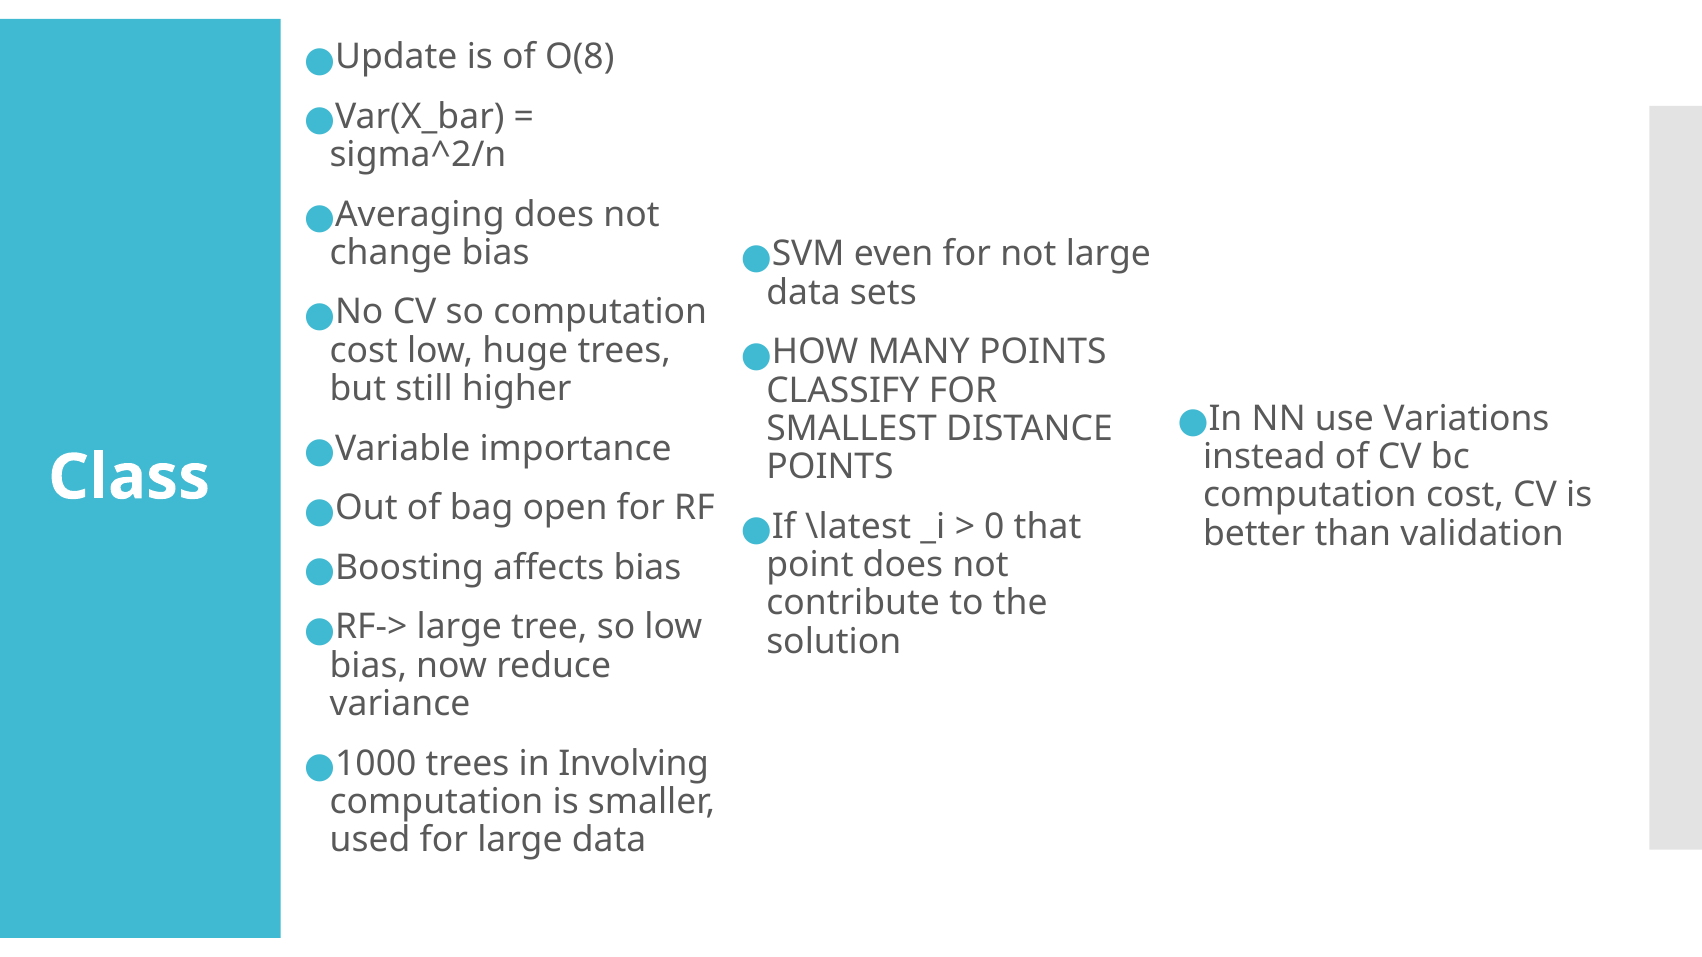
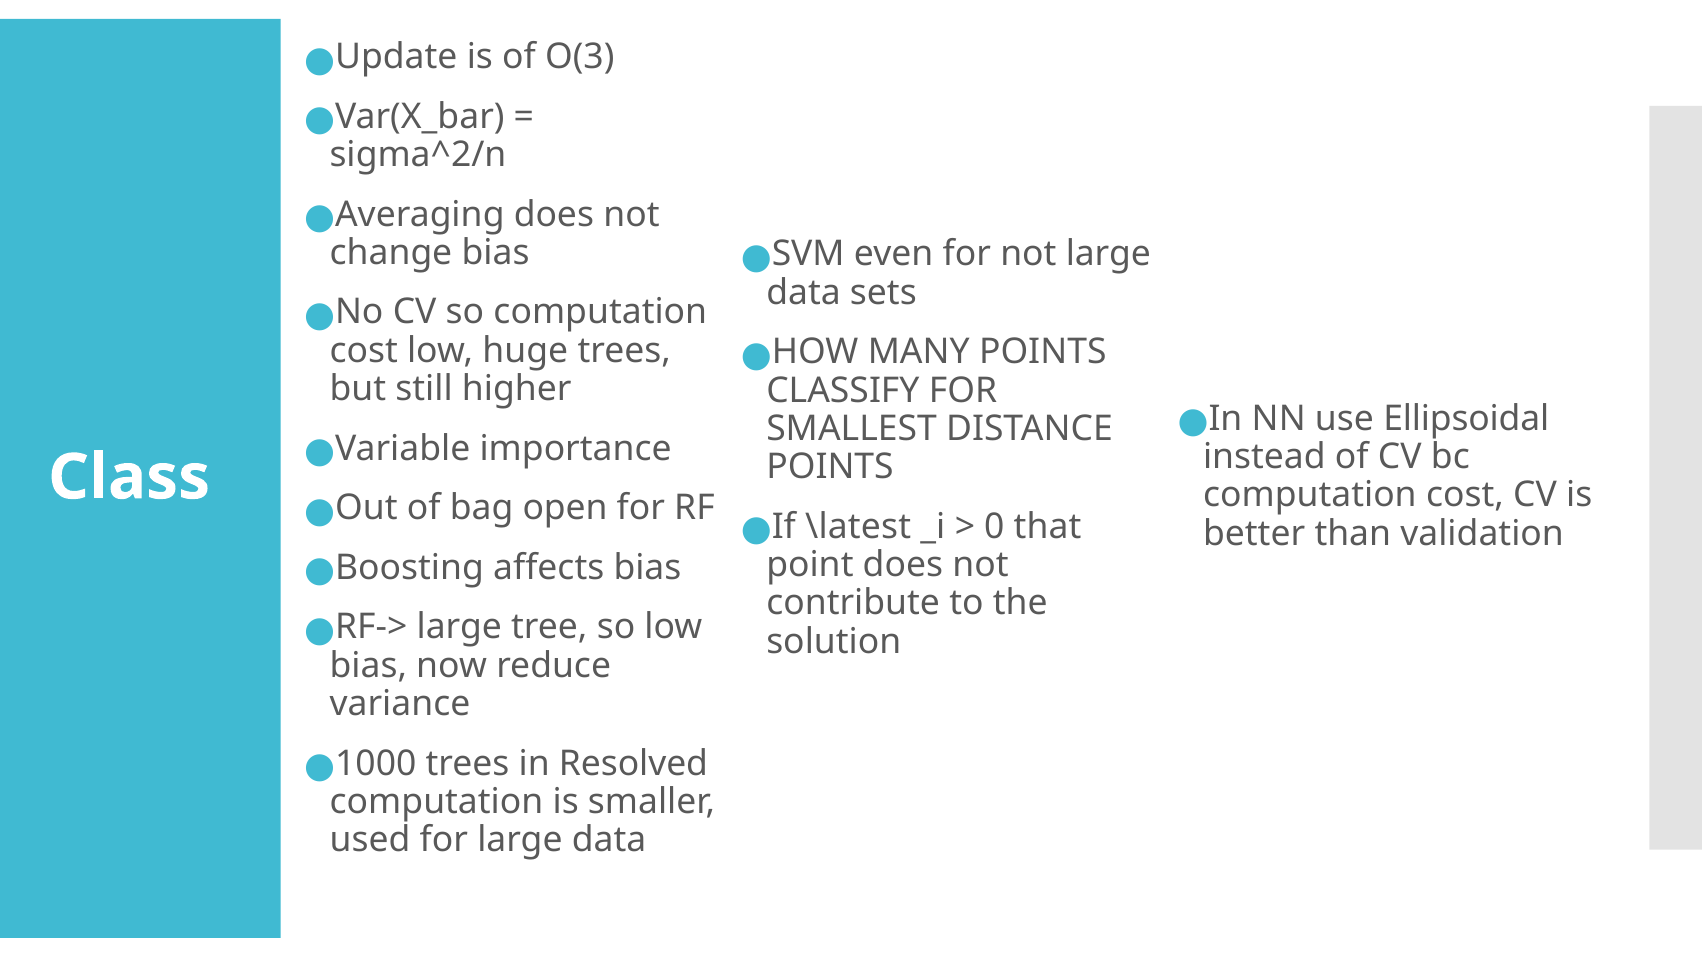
O(8: O(8 -> O(3 (580, 57)
Variations: Variations -> Ellipsoidal (1466, 419)
Involving: Involving -> Resolved (634, 764)
